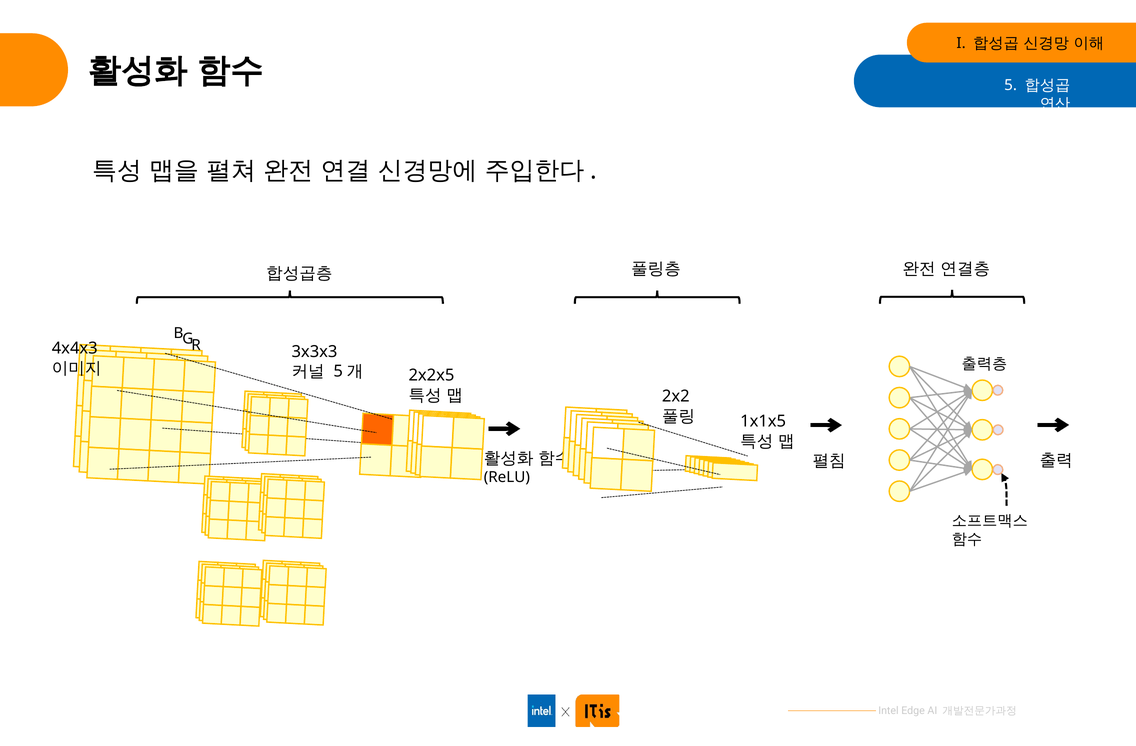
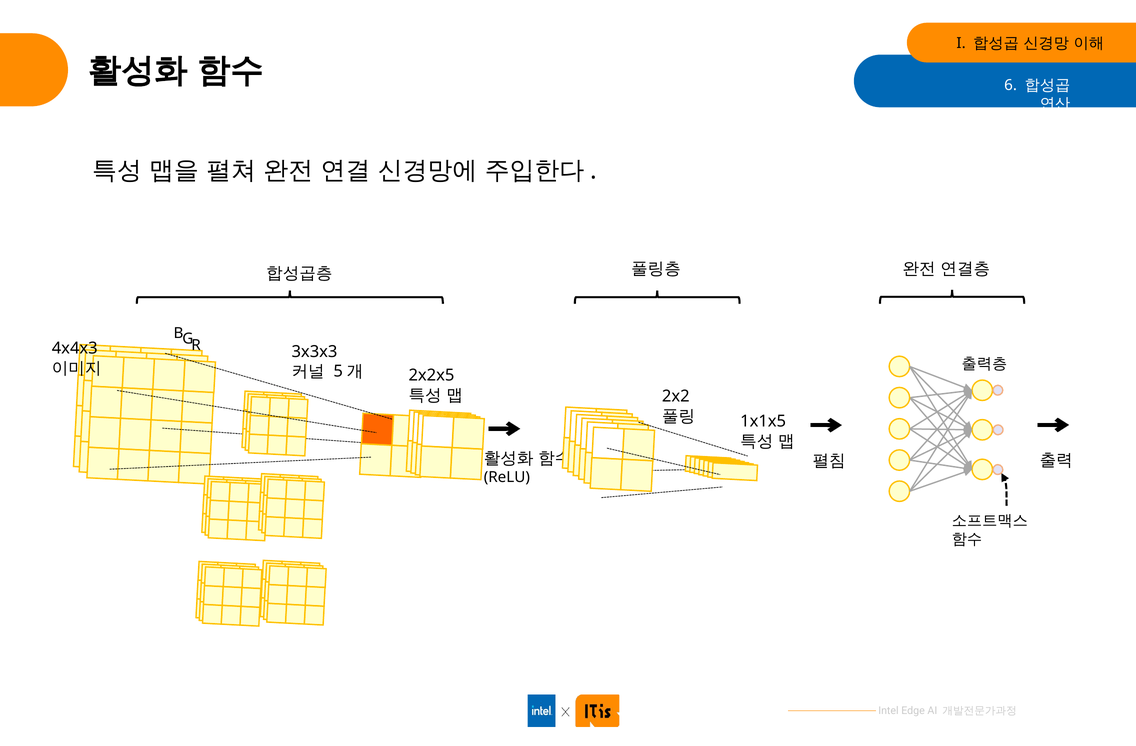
5: 5 -> 6 (1011, 86)
